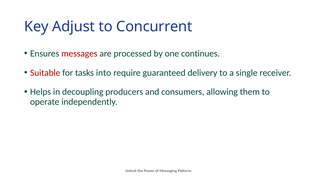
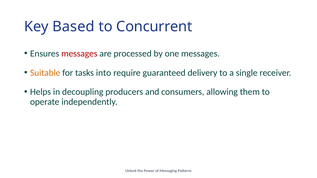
Adjust: Adjust -> Based (73, 27)
one continues: continues -> messages (200, 54)
Suitable colour: red -> orange (45, 73)
